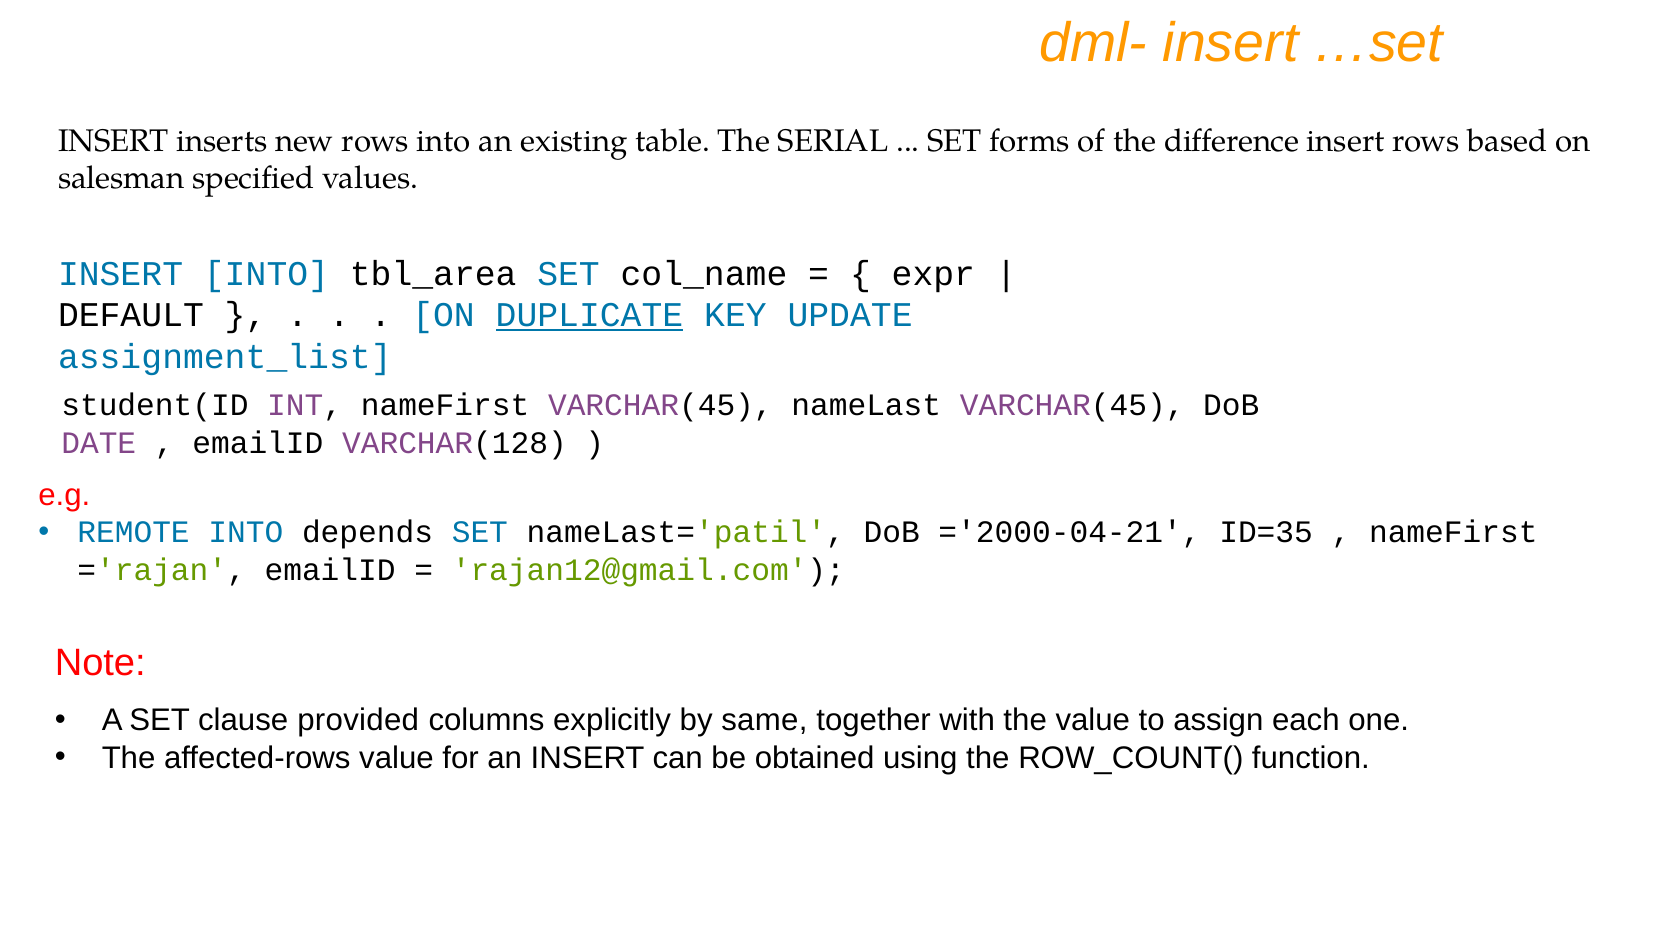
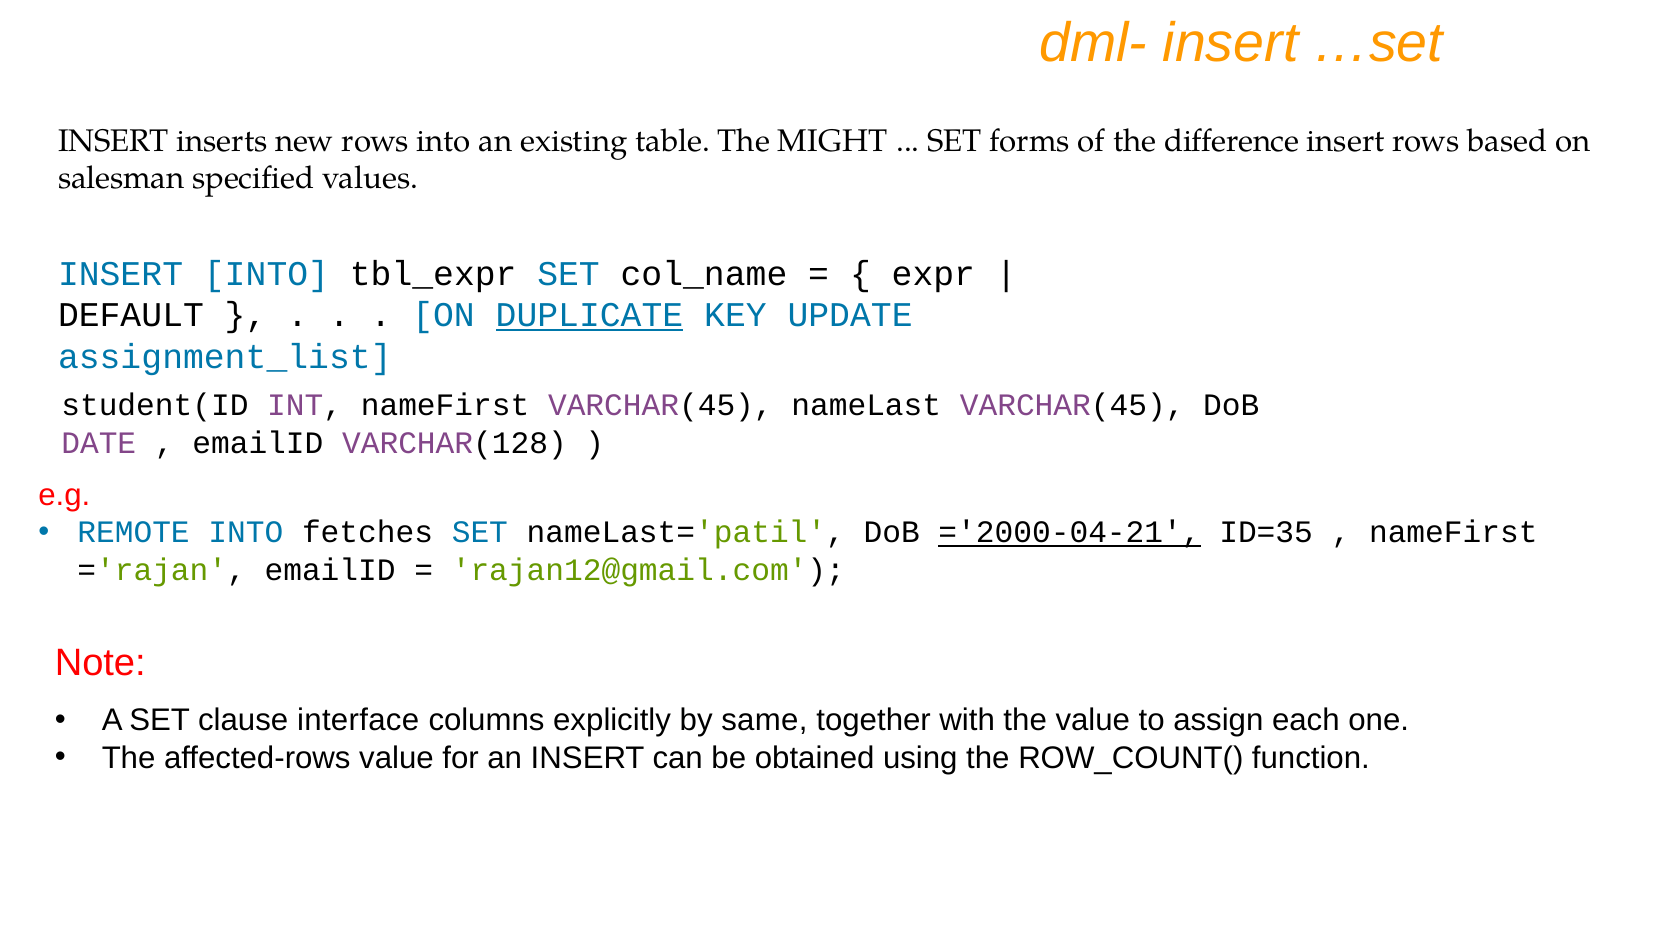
SERIAL: SERIAL -> MIGHT (833, 141)
tbl_area: tbl_area -> tbl_expr (433, 274)
depends: depends -> fetches (368, 533)
='2000-04-21 underline: none -> present (1070, 533)
provided: provided -> interface (358, 721)
